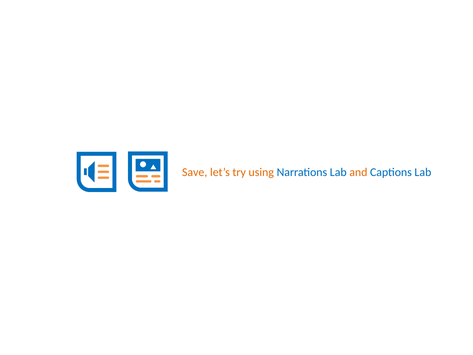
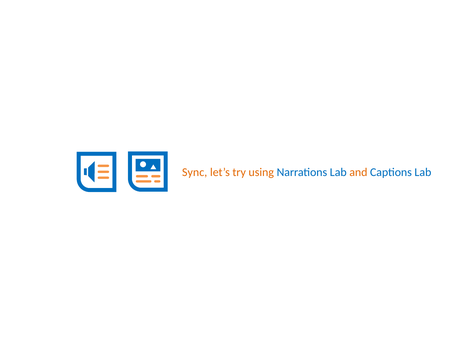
Save: Save -> Sync (195, 172)
